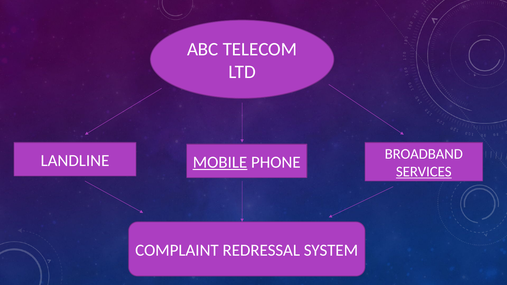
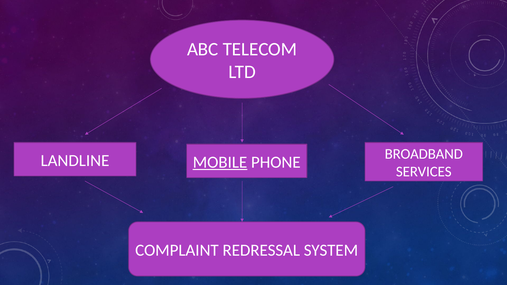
SERVICES underline: present -> none (424, 172)
